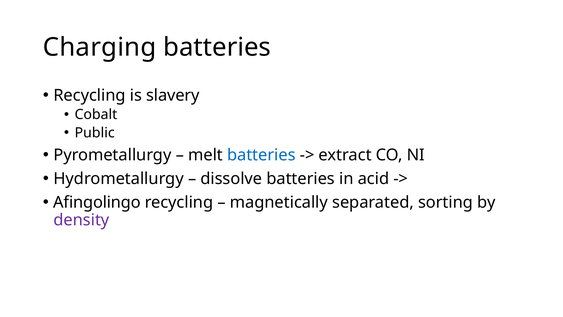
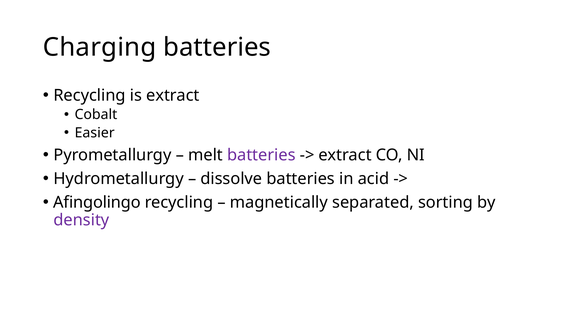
is slavery: slavery -> extract (173, 95)
Public: Public -> Easier (95, 133)
batteries colour: blue -> purple (261, 155)
